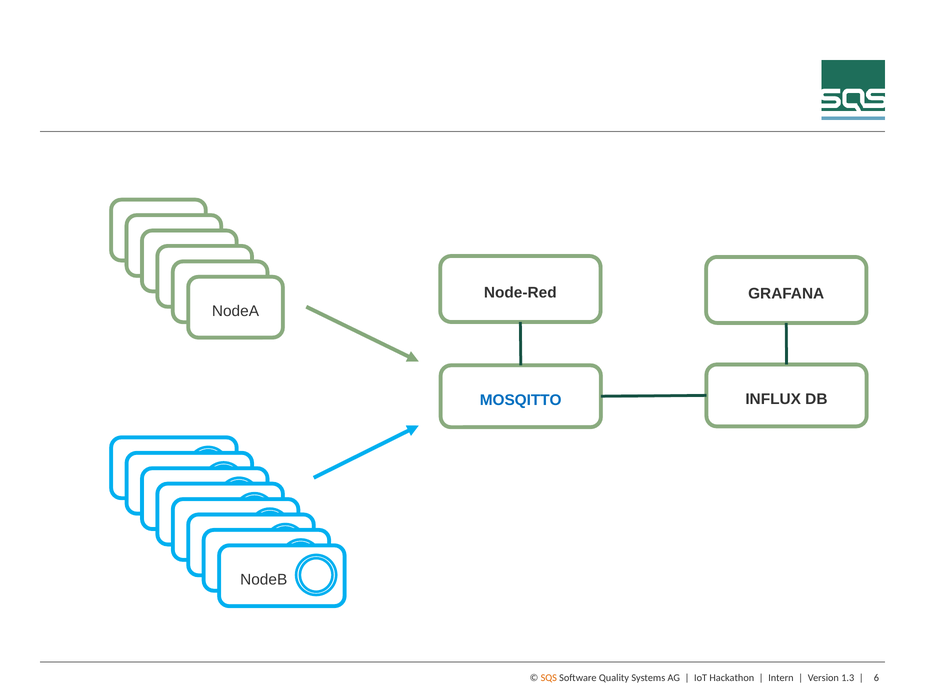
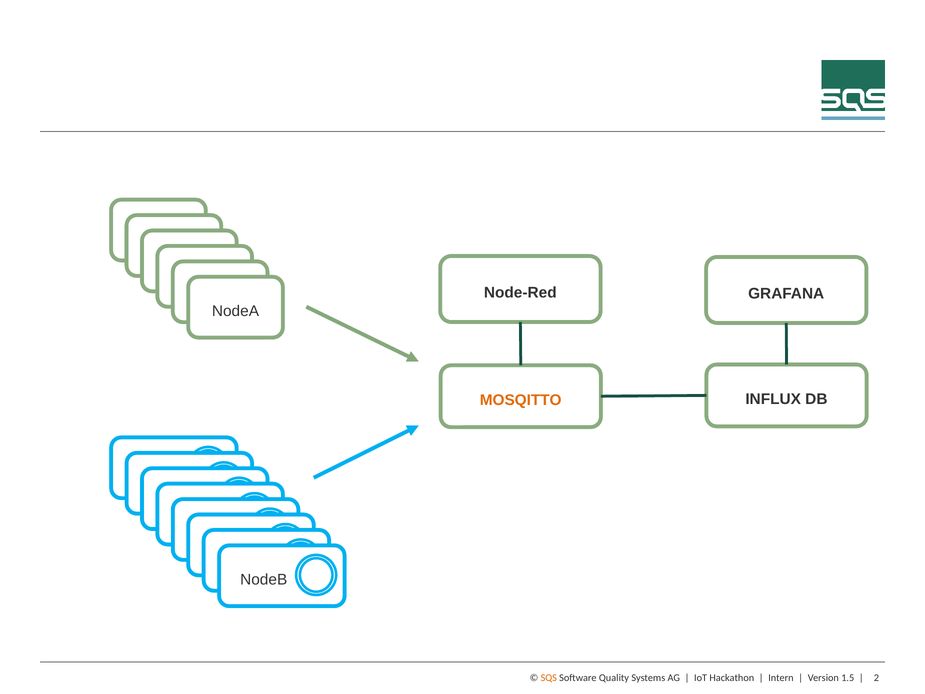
MOSQITTO colour: blue -> orange (521, 400)
1.3: 1.3 -> 1.5 (848, 678)
6: 6 -> 2 (876, 678)
